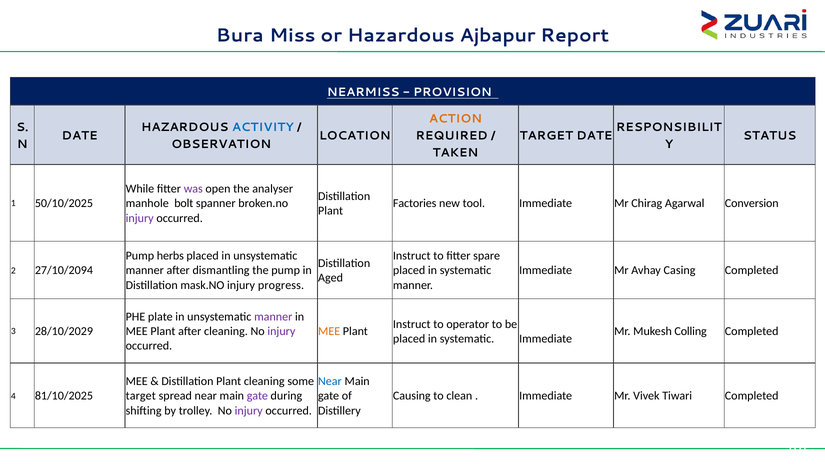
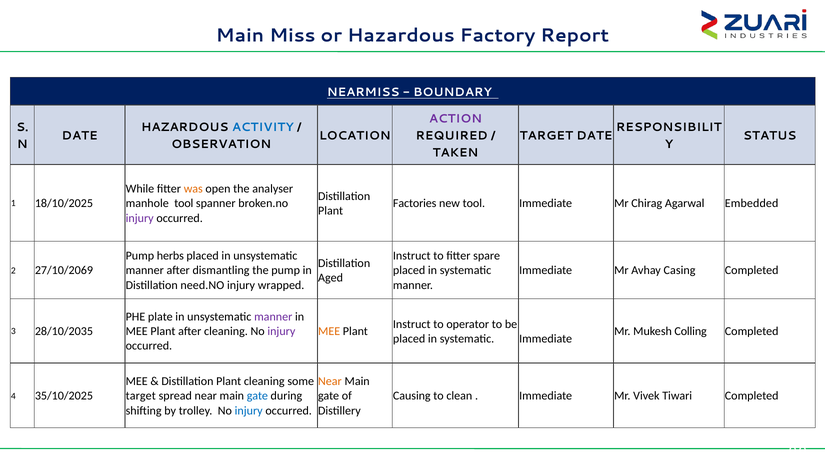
Bura: Bura -> Main (240, 36)
Ajbapur: Ajbapur -> Factory (498, 36)
PROVISION: PROVISION -> BOUNDARY (452, 92)
ACTION colour: orange -> purple (455, 119)
was colour: purple -> orange (193, 189)
manhole bolt: bolt -> tool (184, 203)
Conversion: Conversion -> Embedded (752, 203)
50/10/2025: 50/10/2025 -> 18/10/2025 (64, 203)
27/10/2094: 27/10/2094 -> 27/10/2069 (64, 271)
mask.NO: mask.NO -> need.NO (202, 285)
progress: progress -> wrapped (281, 285)
28/10/2029: 28/10/2029 -> 28/10/2035 (64, 331)
Near colour: blue -> orange (330, 381)
gate colour: purple -> blue (257, 396)
81/10/2025: 81/10/2025 -> 35/10/2025 (64, 396)
injury colour: purple -> blue (249, 411)
